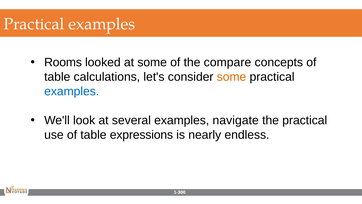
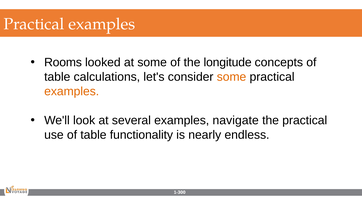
compare: compare -> longitude (228, 62)
examples colour: blue -> orange (72, 91)
expressions: expressions -> functionality (141, 135)
